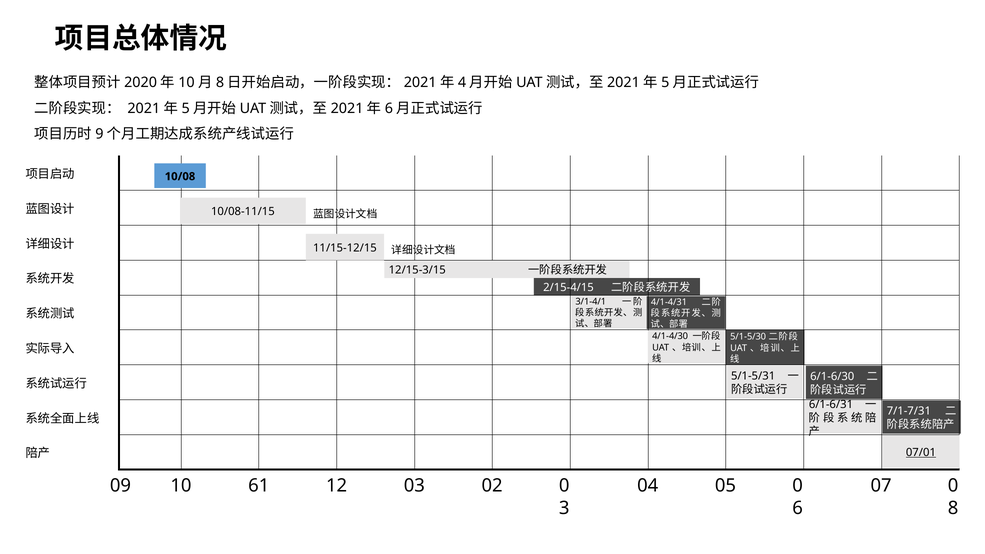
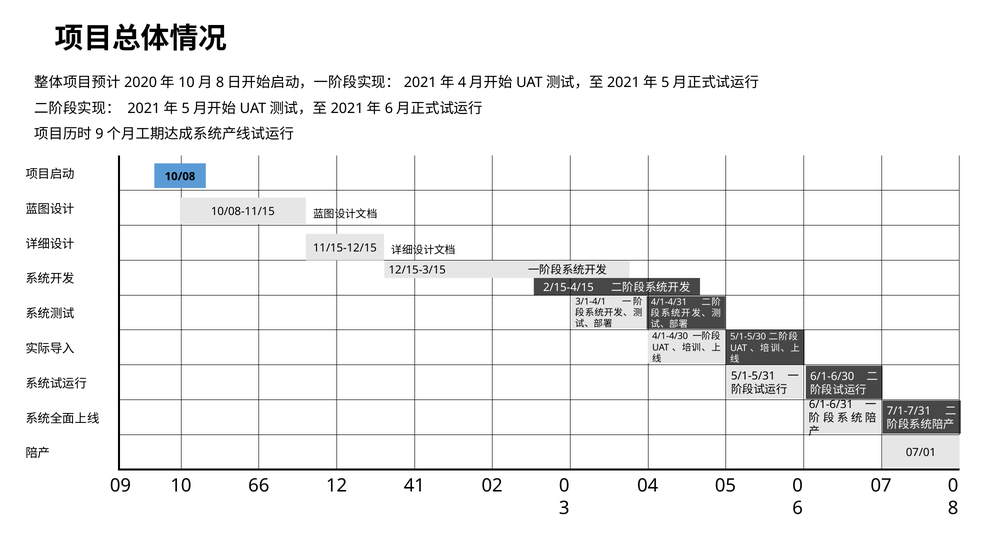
07/01 underline: present -> none (921, 452)
61: 61 -> 66 (259, 486)
03: 03 -> 41 (414, 486)
